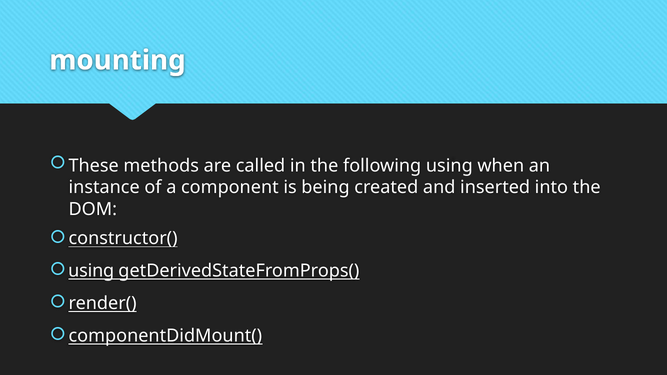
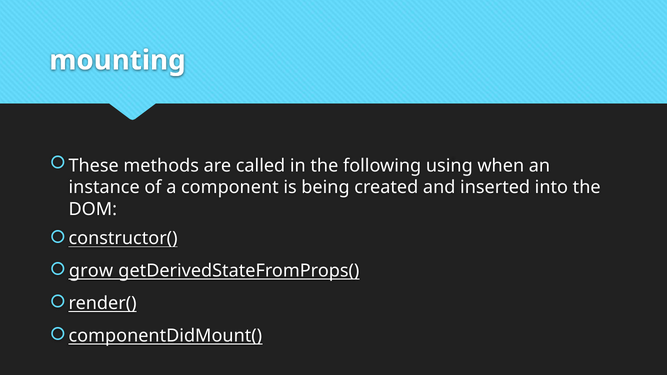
using: using -> grow (91, 271)
